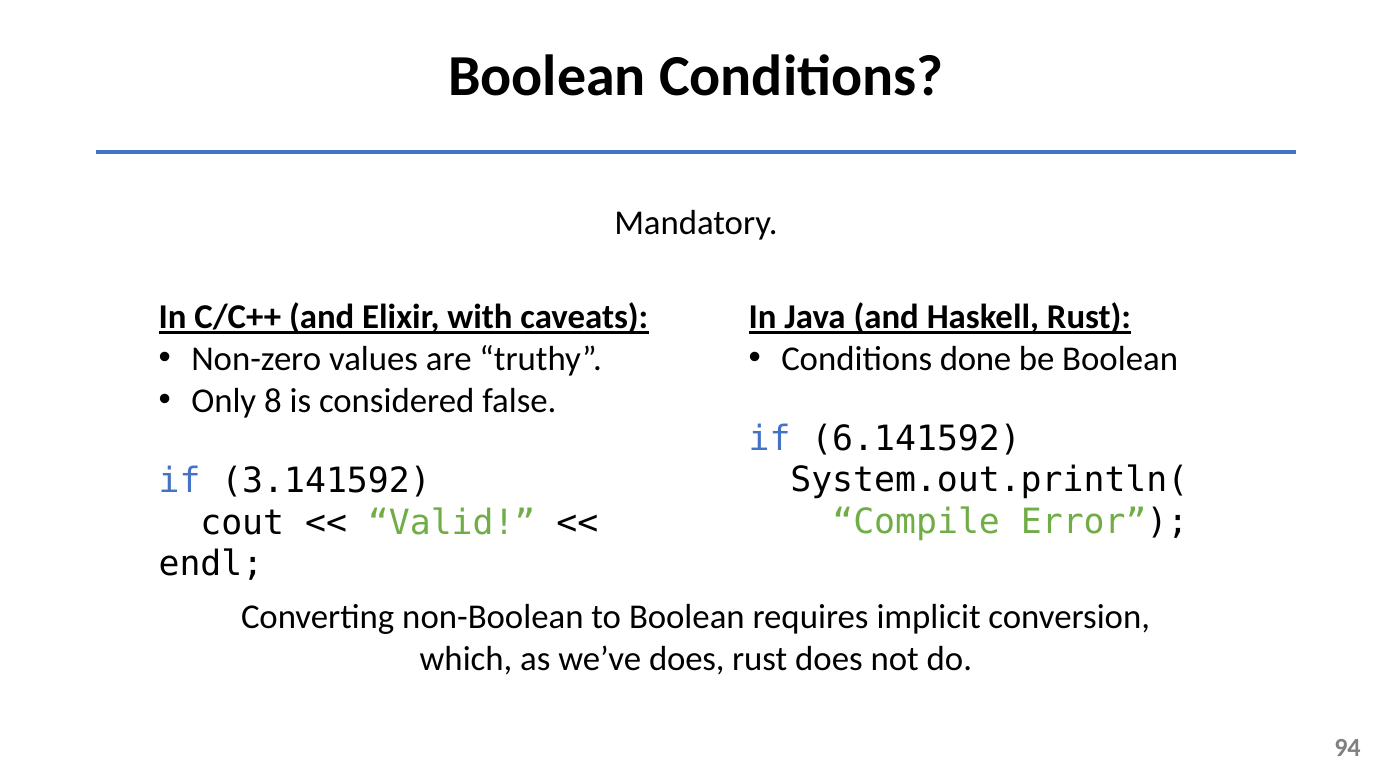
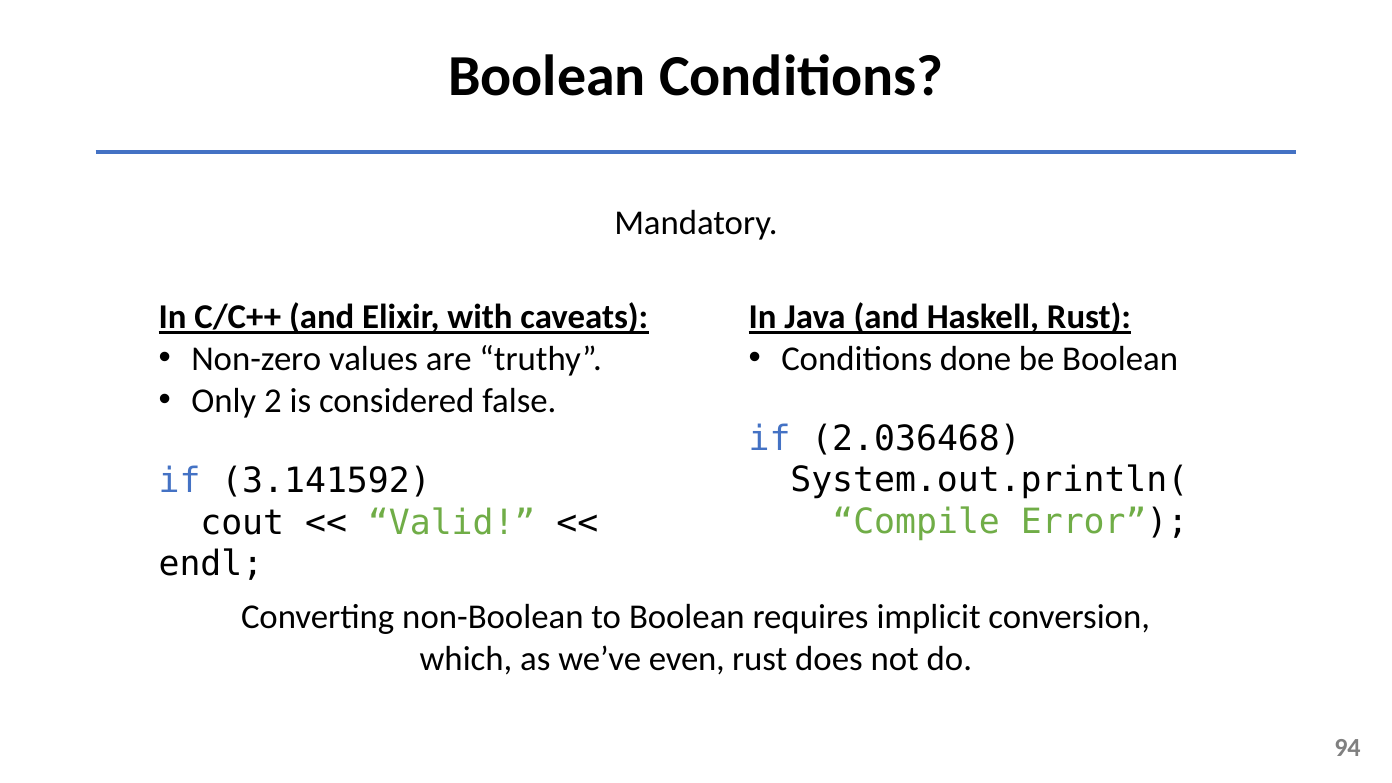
8: 8 -> 2 (273, 401)
6.141592: 6.141592 -> 2.036468 (916, 439)
we’ve does: does -> even (687, 659)
